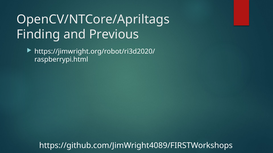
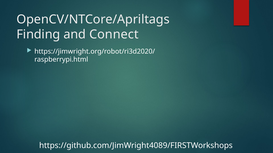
Previous: Previous -> Connect (114, 35)
